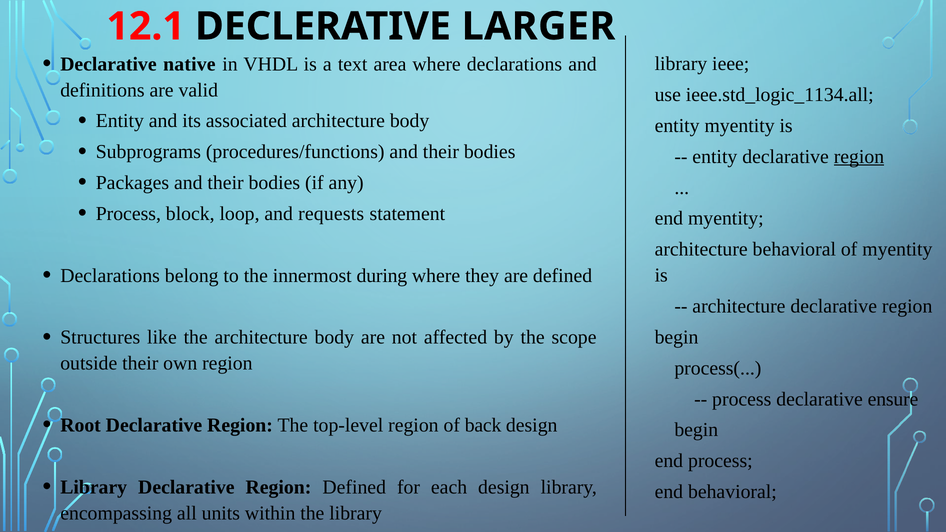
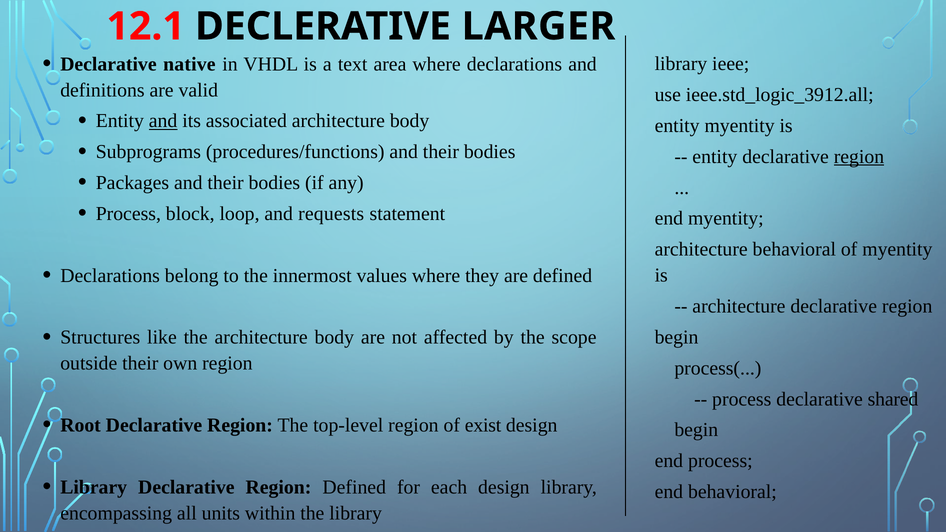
ieee.std_logic_1134.all: ieee.std_logic_1134.all -> ieee.std_logic_3912.all (780, 95)
and underline: none -> present (163, 121)
during: during -> values (382, 276)
ensure: ensure -> shared (893, 399)
back: back -> exist (483, 425)
